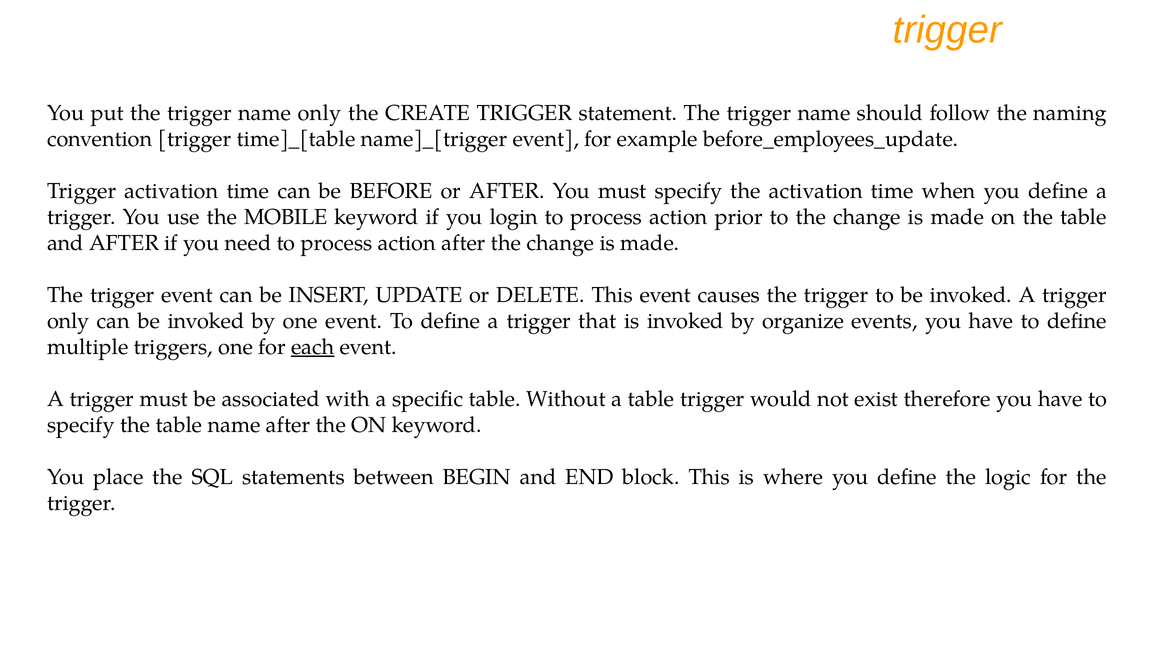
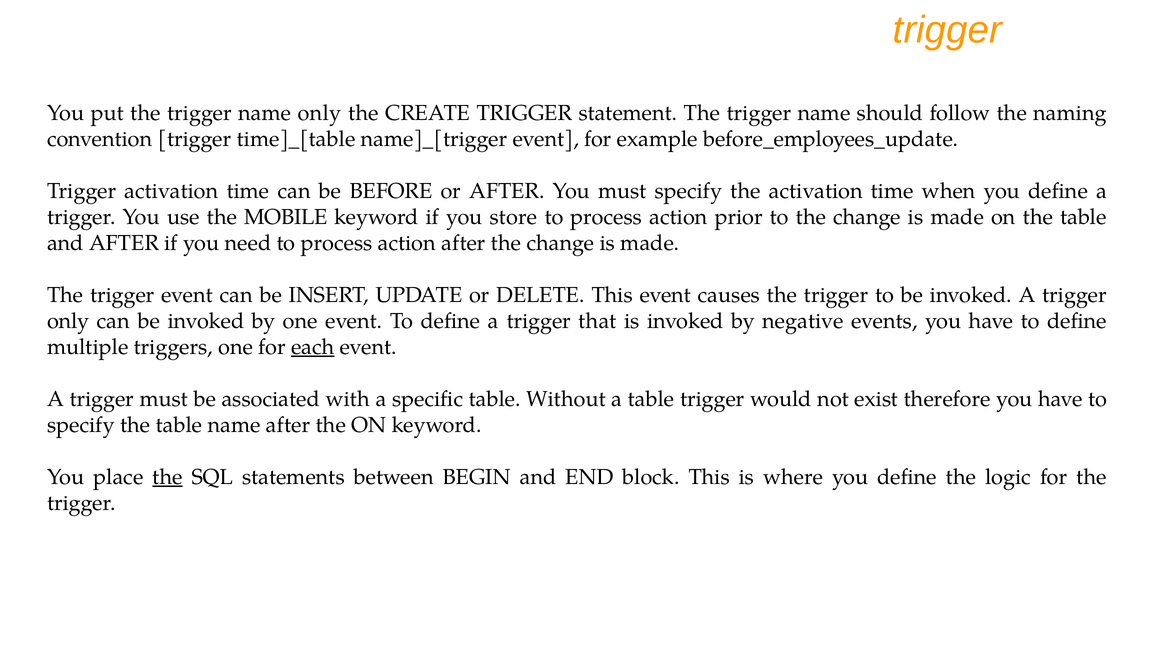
login: login -> store (513, 217)
organize: organize -> negative (803, 321)
the underline: none -> present (167, 477)
